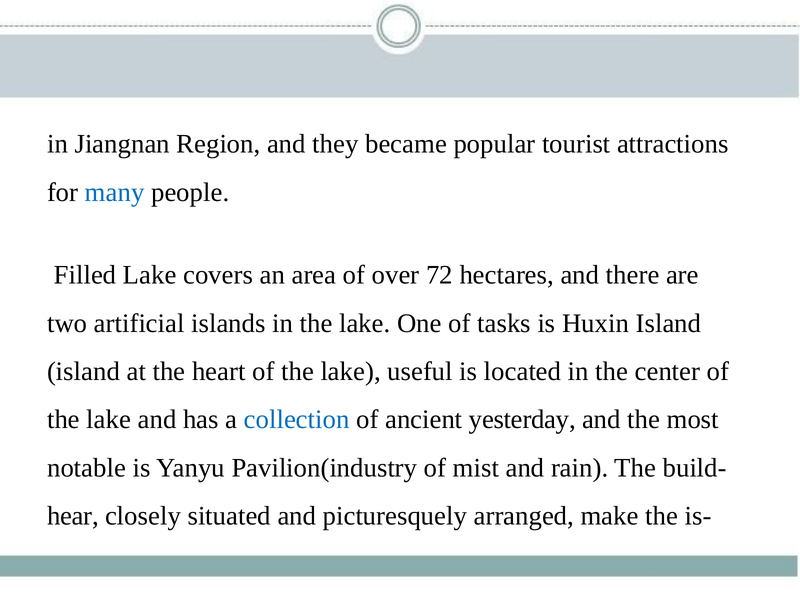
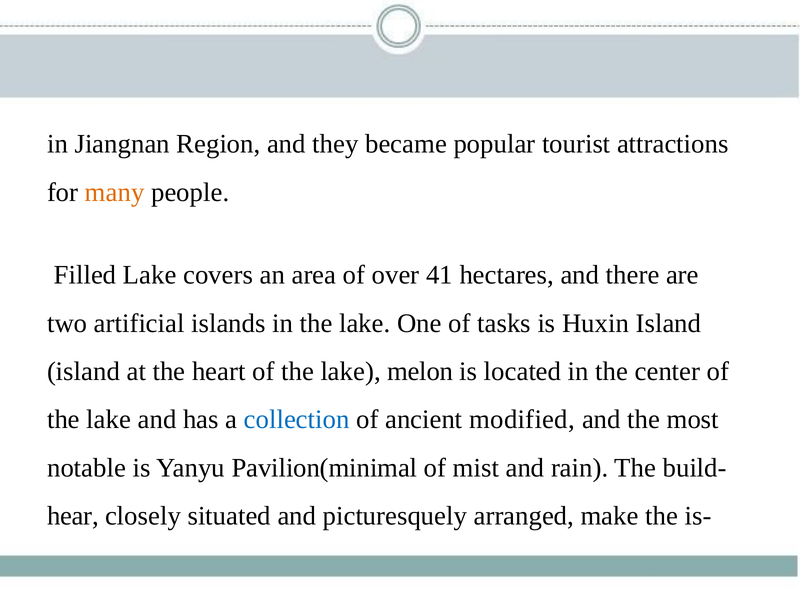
many colour: blue -> orange (115, 192)
72: 72 -> 41 (439, 275)
useful: useful -> melon (420, 372)
yesterday: yesterday -> modified (522, 420)
Pavilion(industry: Pavilion(industry -> Pavilion(minimal (324, 468)
